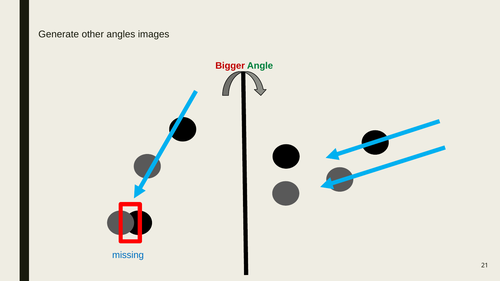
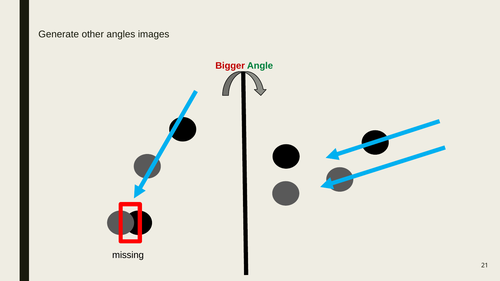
missing colour: blue -> black (128, 255)
